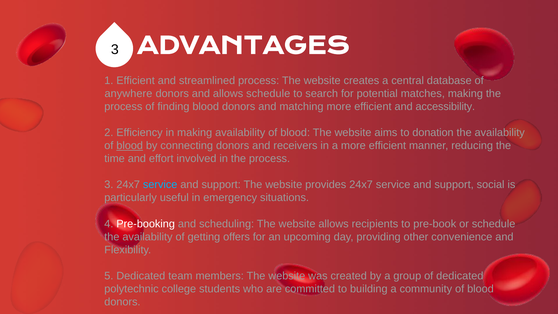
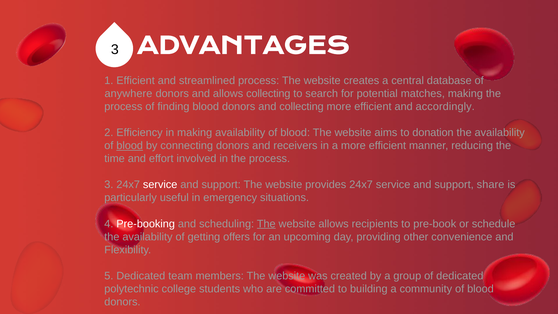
allows schedule: schedule -> collecting (268, 93)
and matching: matching -> collecting (302, 106)
accessibility: accessibility -> accordingly (445, 106)
service colour: light blue -> white (160, 185)
social: social -> share (491, 185)
The underline: none -> present (266, 224)
